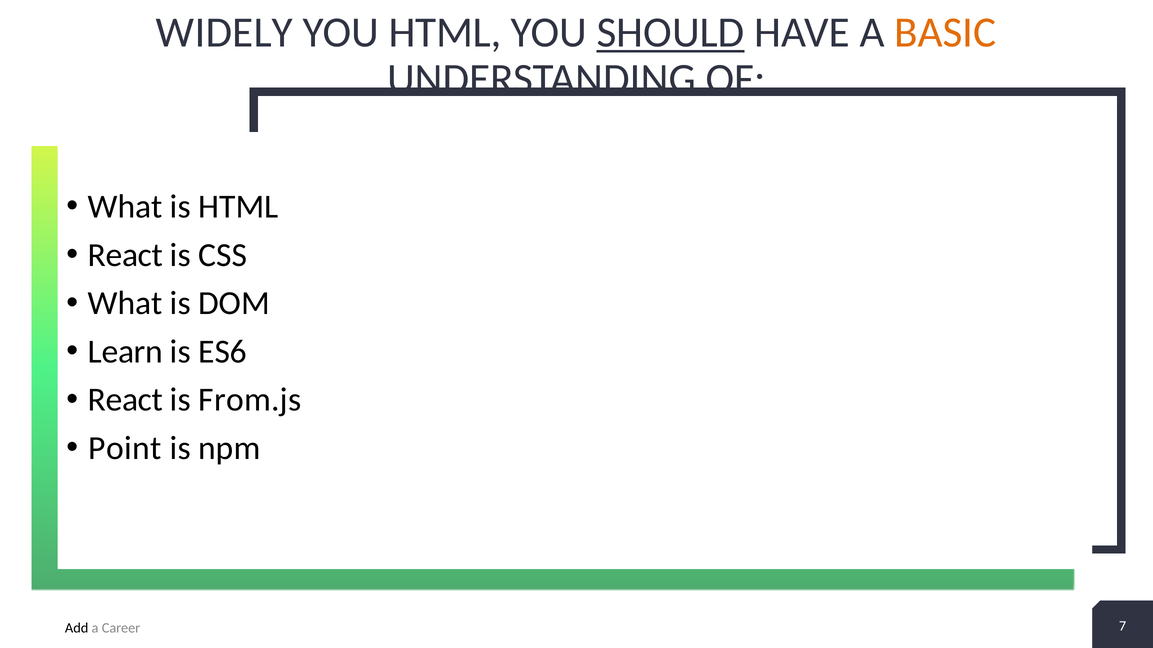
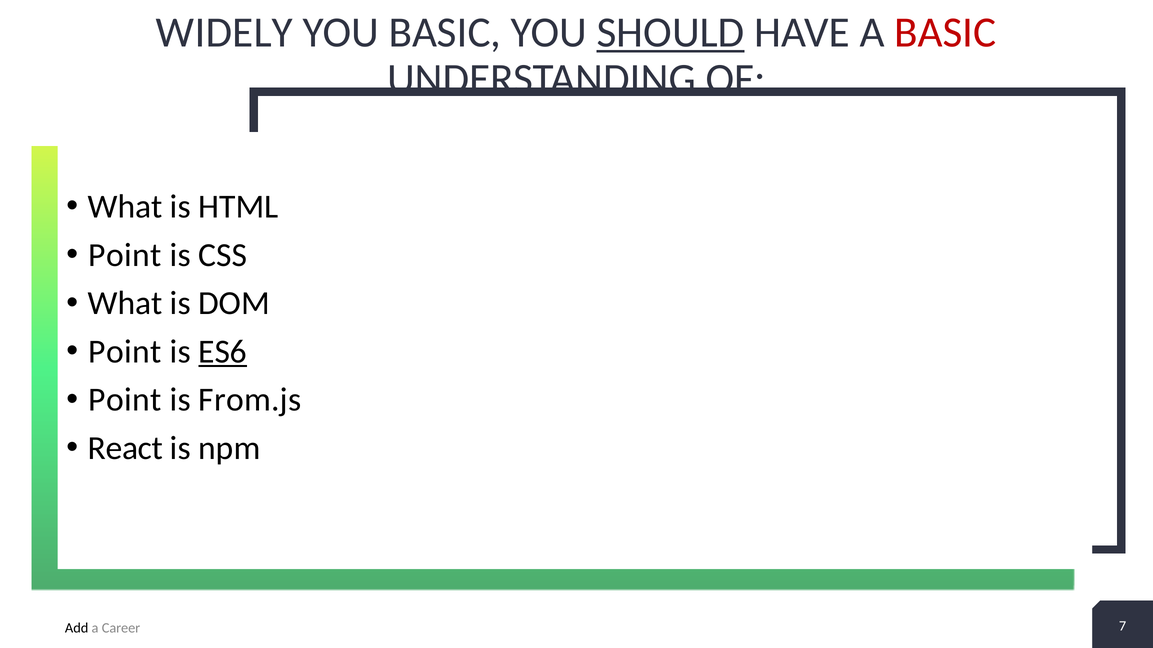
YOU HTML: HTML -> BASIC (445, 33)
BASIC colour: orange -> red (945, 33)
React: React -> Point (125, 255)
Learn: Learn -> Point (125, 352)
ES6 underline: none -> present (223, 352)
React: React -> Point (125, 400)
Point: Point -> React (125, 449)
